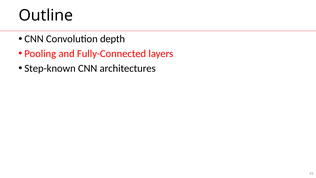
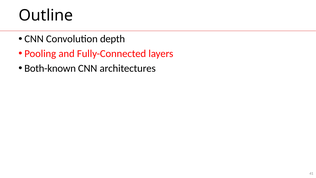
Step-known: Step-known -> Both-known (50, 68)
